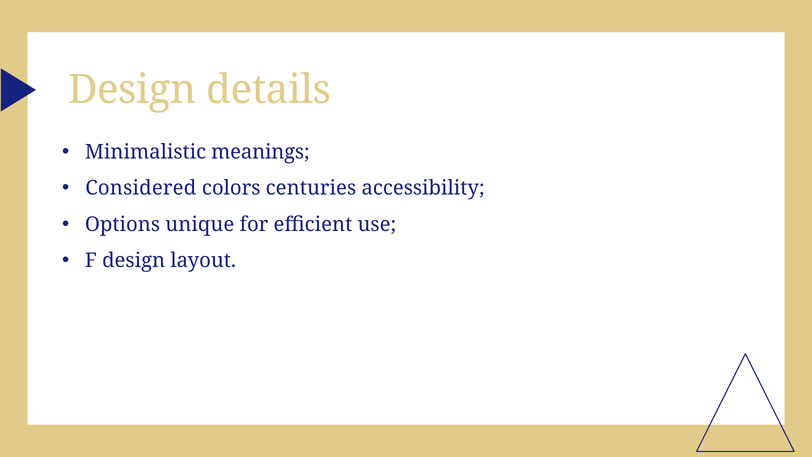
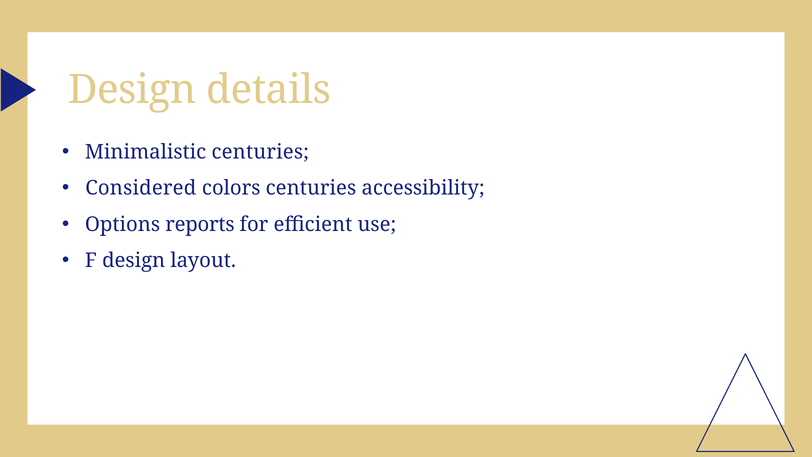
Minimalistic meanings: meanings -> centuries (260, 152)
unique: unique -> reports (200, 224)
